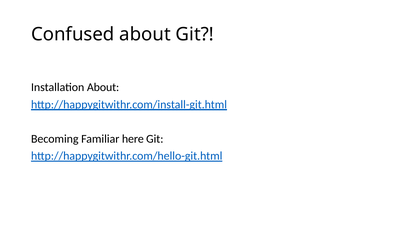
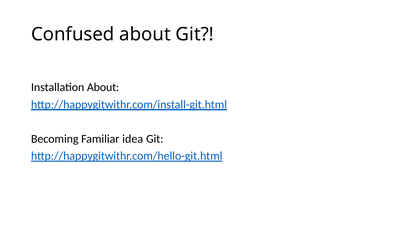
here: here -> idea (133, 139)
